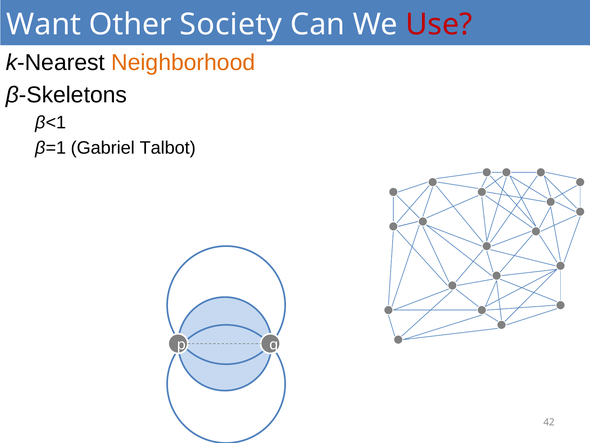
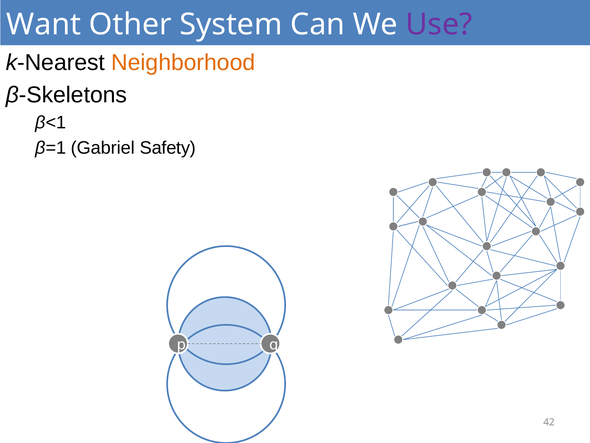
Society: Society -> System (231, 25)
Use colour: red -> purple (439, 25)
Talbot: Talbot -> Safety (168, 148)
